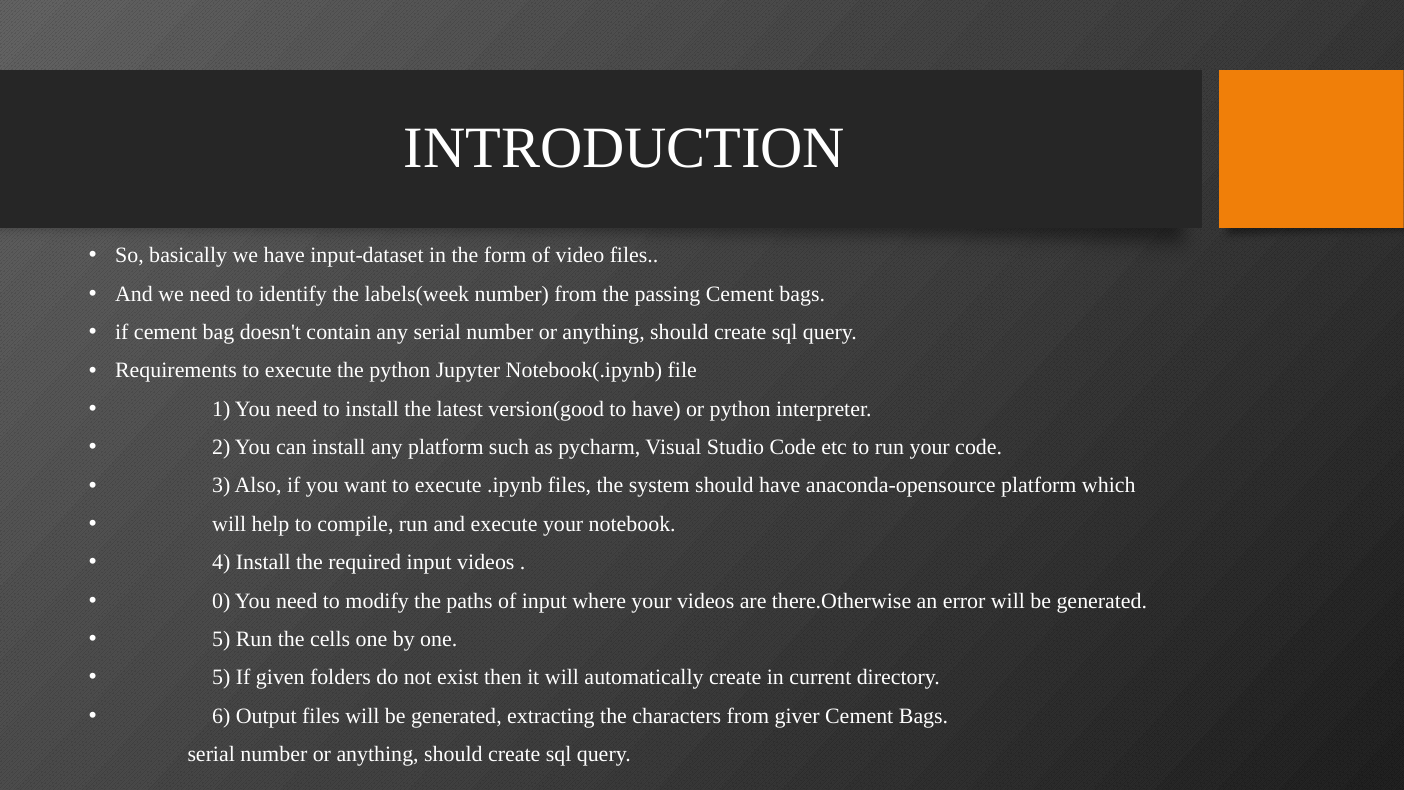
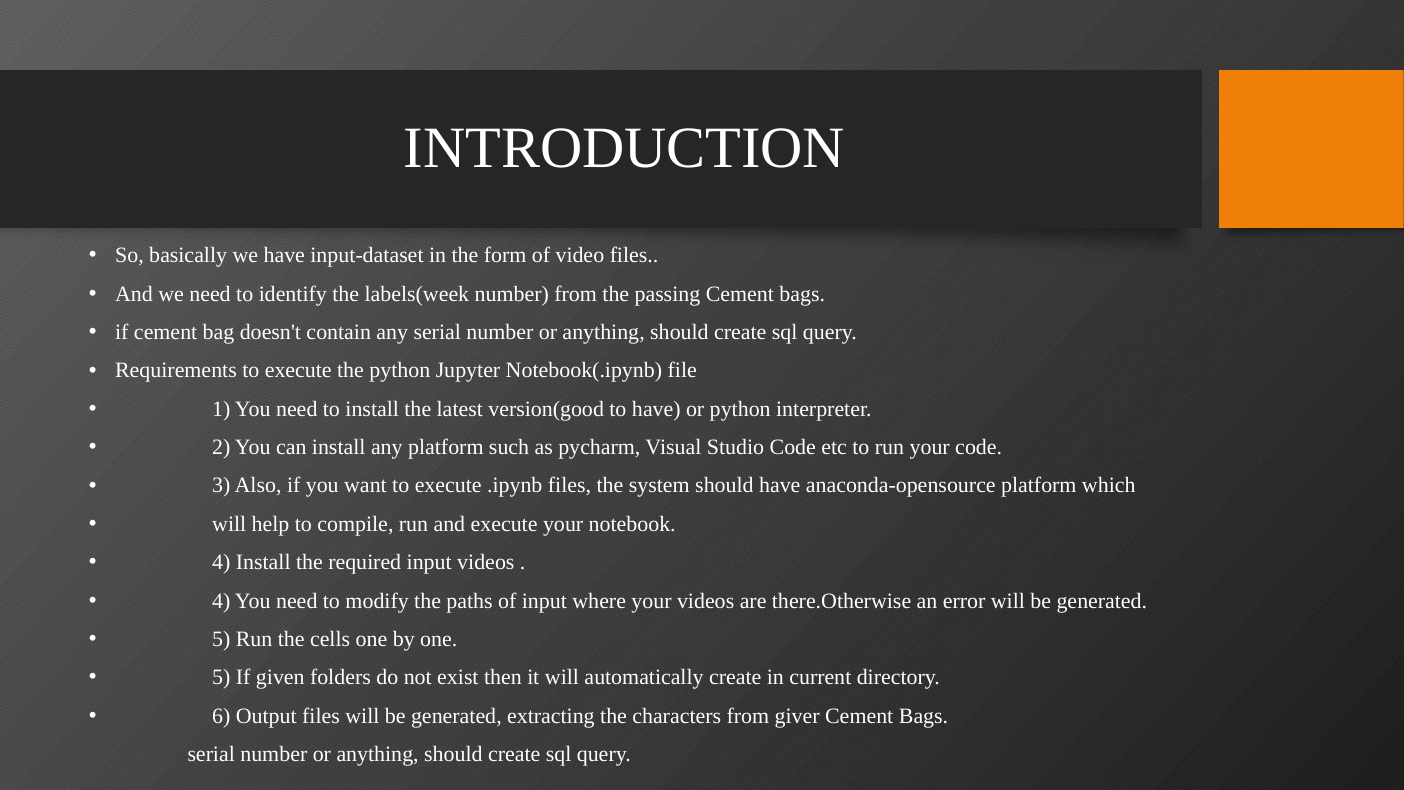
0: 0 -> 4 (221, 601)
